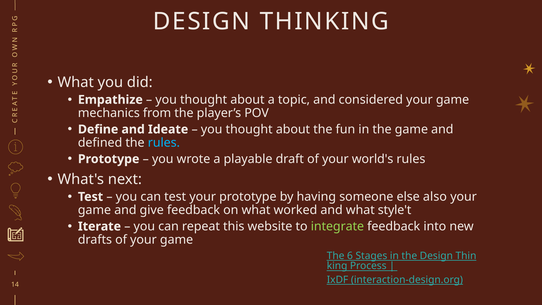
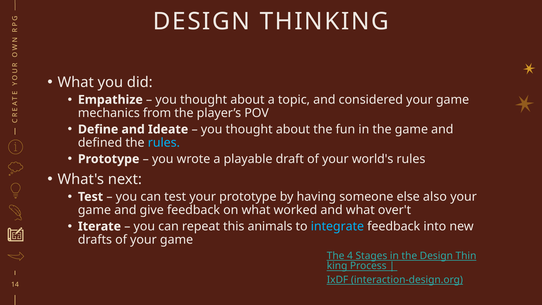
style't: style't -> over't (395, 210)
website: website -> animals (270, 226)
integrate colour: light green -> light blue (337, 226)
6: 6 -> 4 (350, 256)
